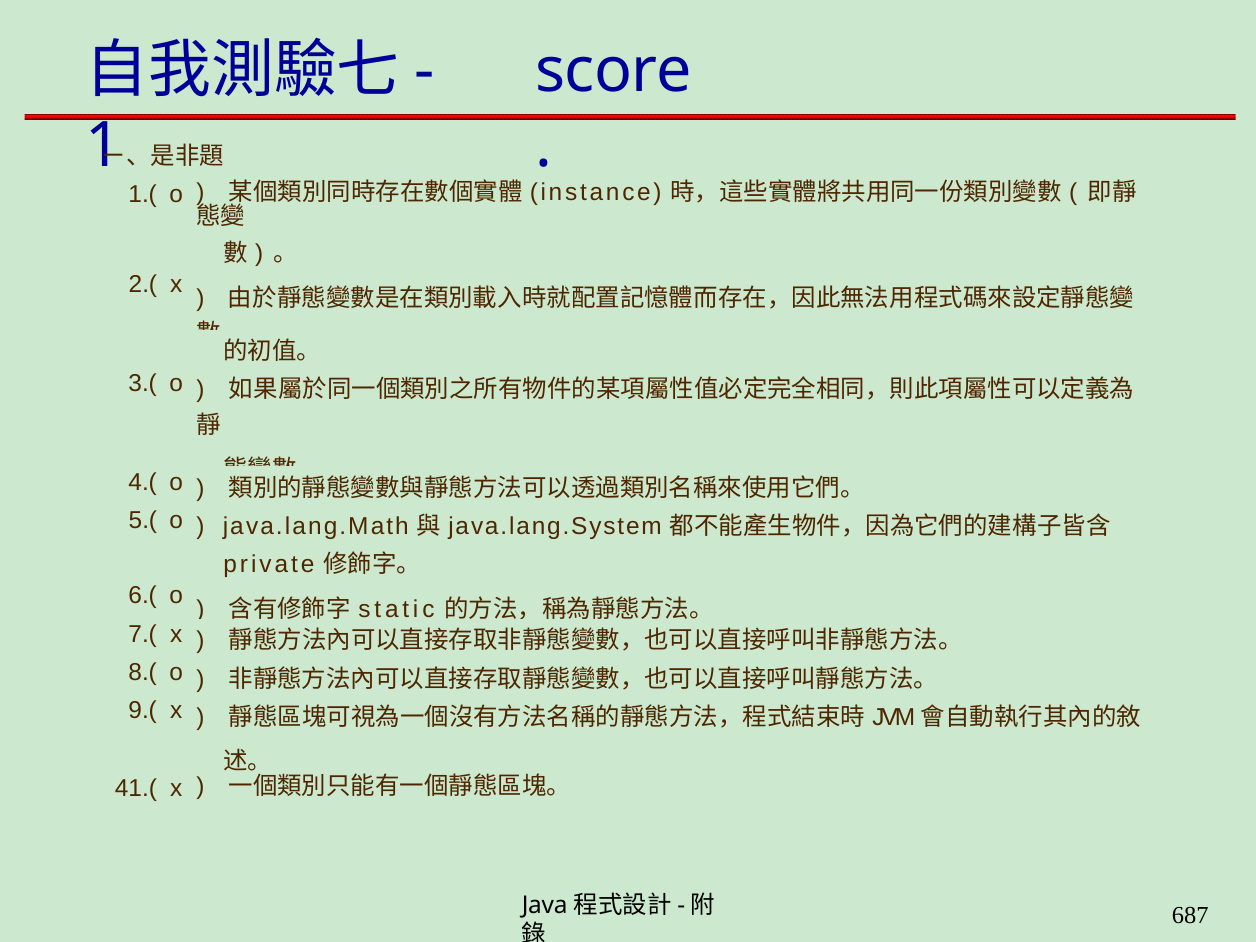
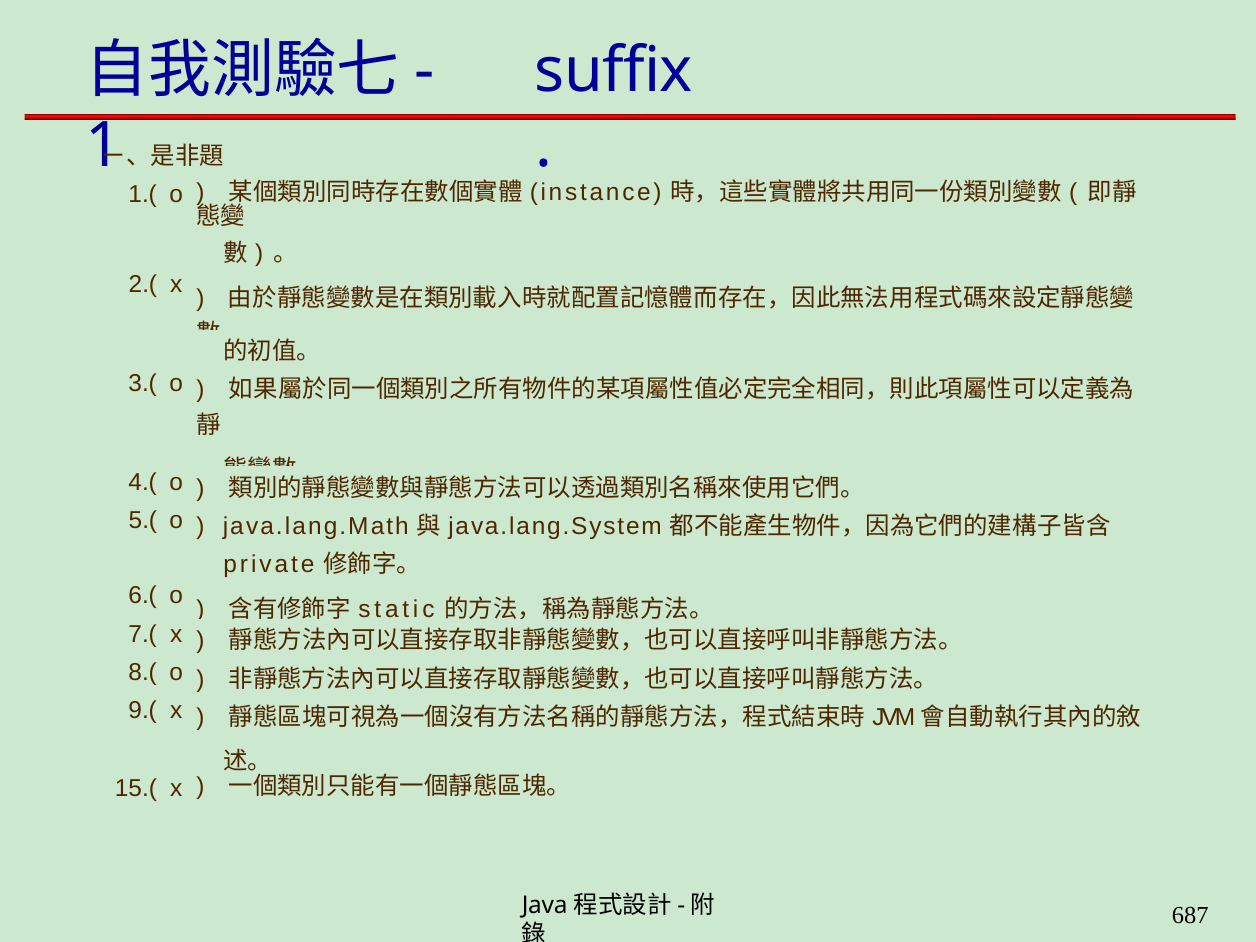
score: score -> suffix (614, 70)
41.(: 41.( -> 15.( (136, 789)
